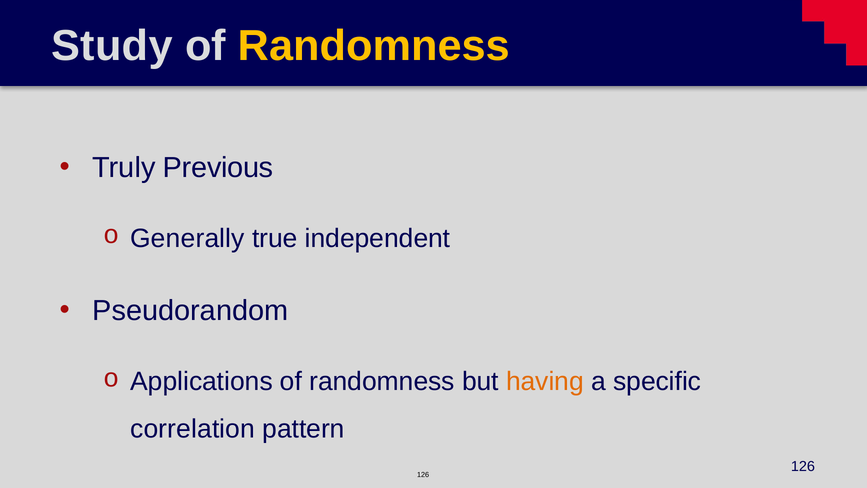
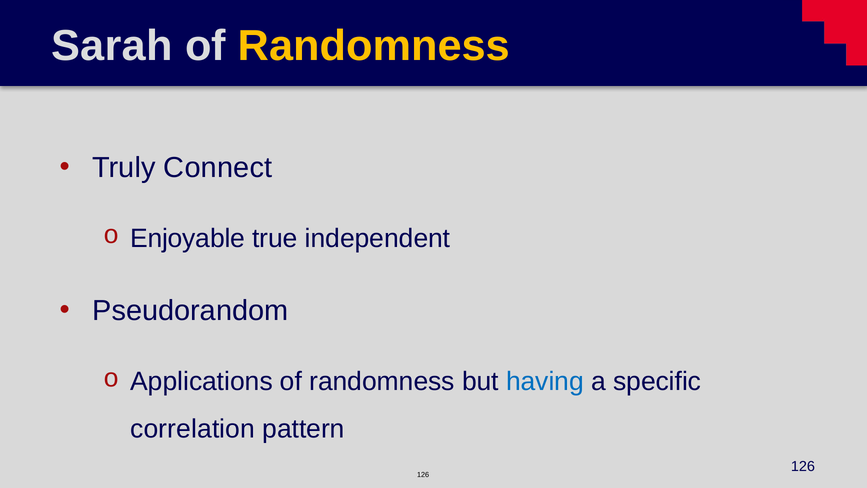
Study: Study -> Sarah (112, 46)
Previous: Previous -> Connect (218, 168)
Generally: Generally -> Enjoyable (188, 238)
having colour: orange -> blue (545, 381)
